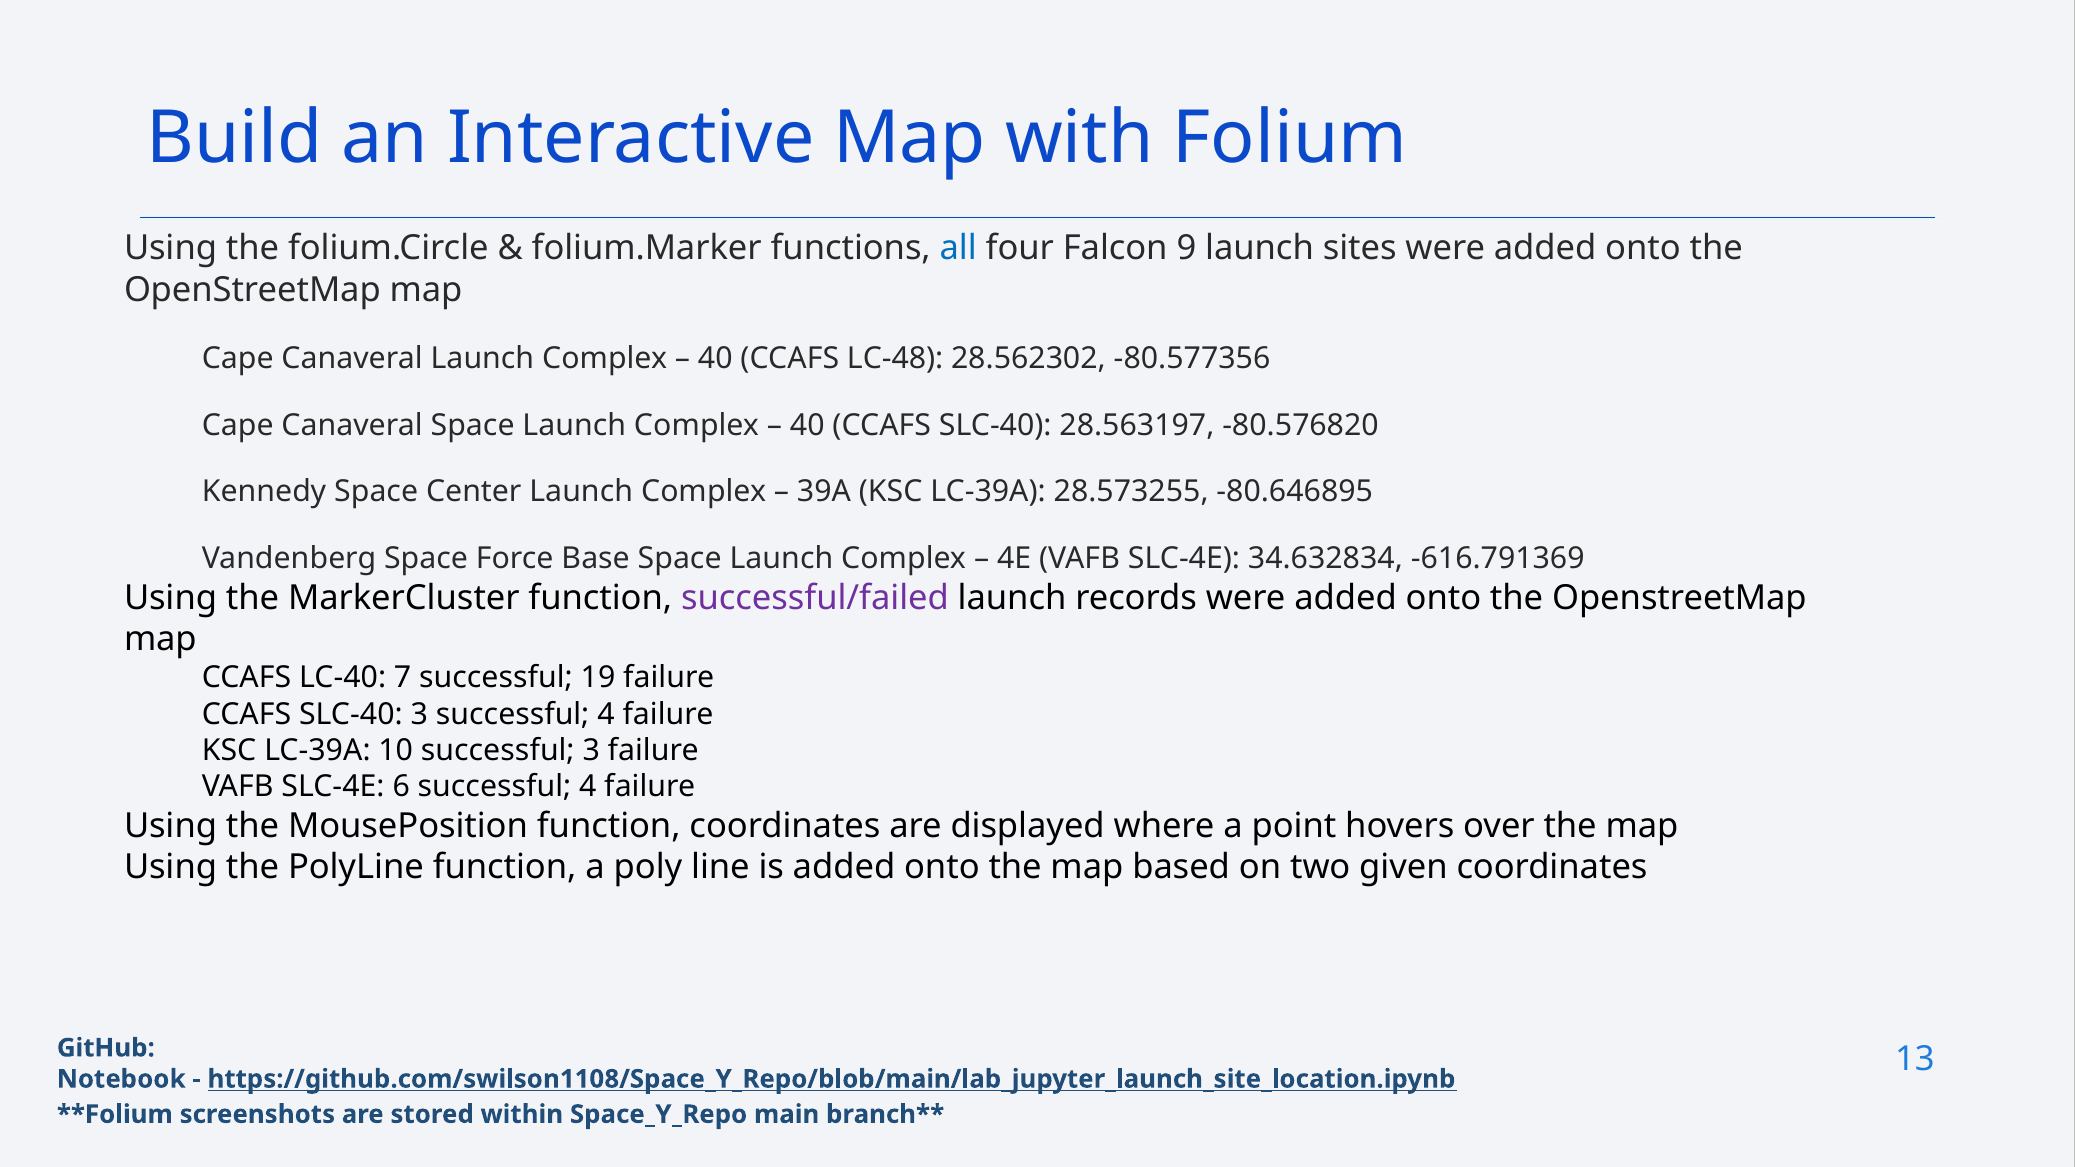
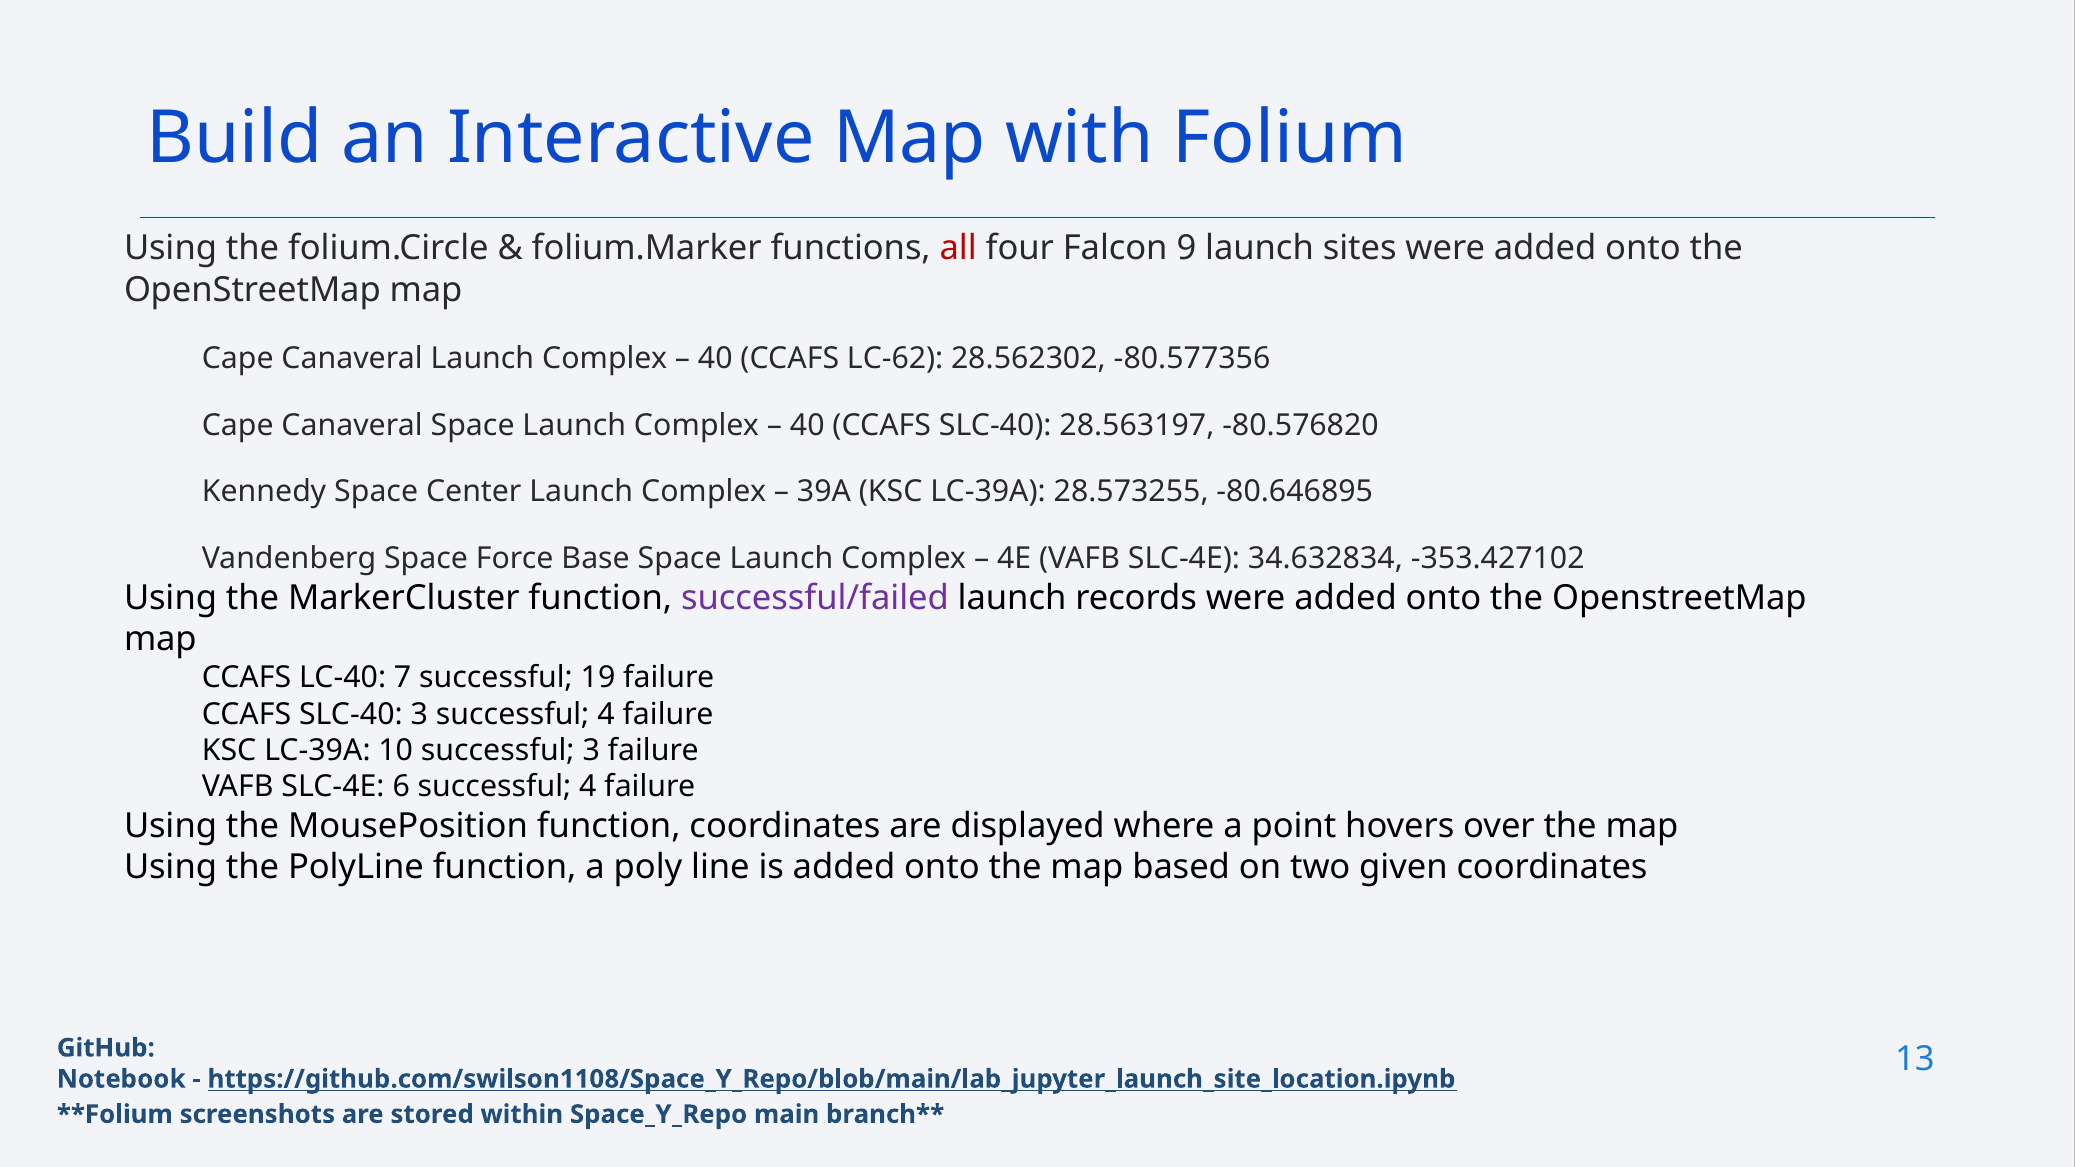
all colour: blue -> red (958, 248)
LC-48: LC-48 -> LC-62 (895, 359)
-616.791369: -616.791369 -> -353.427102 (1498, 559)
